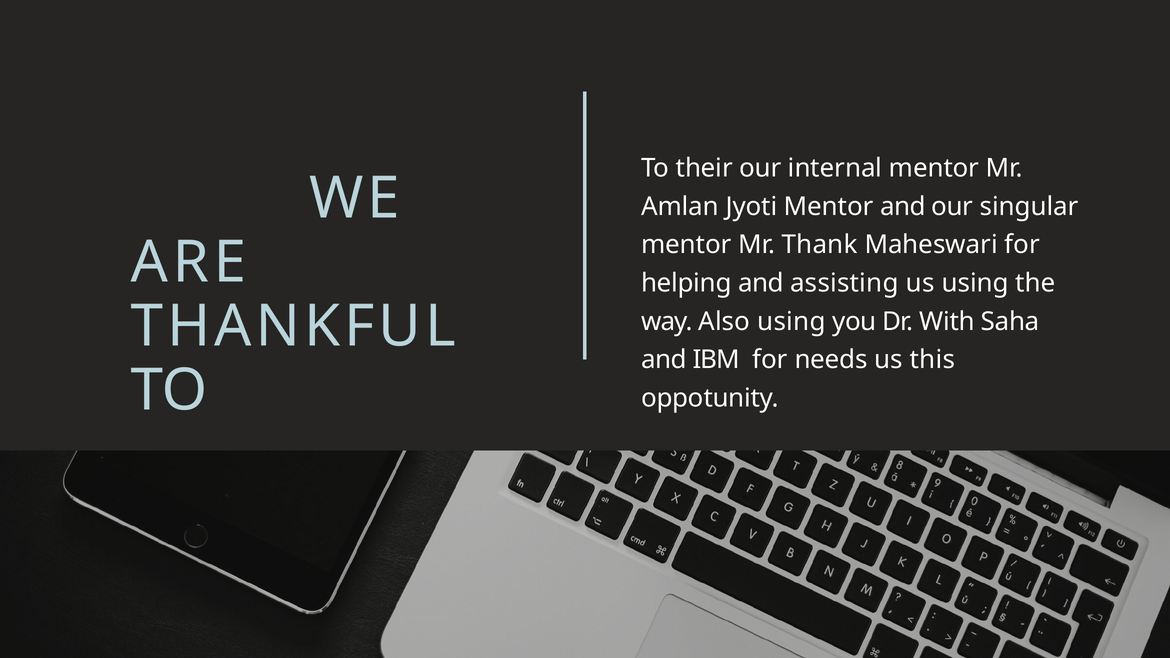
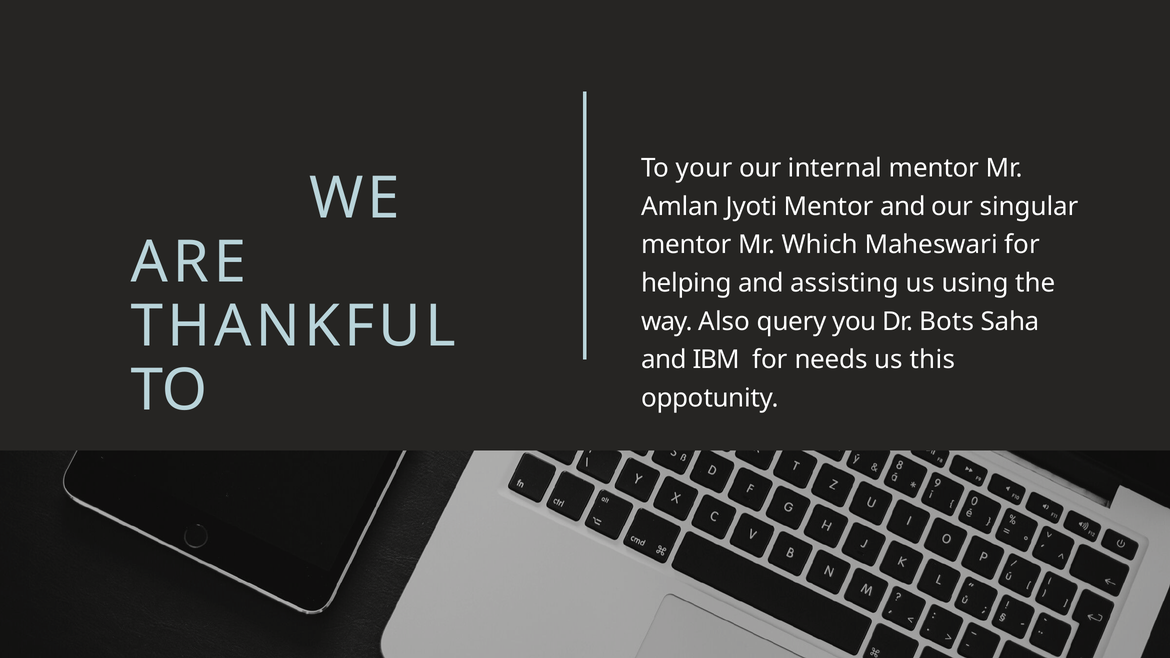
their: their -> your (704, 168)
Thank: Thank -> Which (820, 245)
Also using: using -> query (792, 322)
With: With -> Bots (947, 322)
